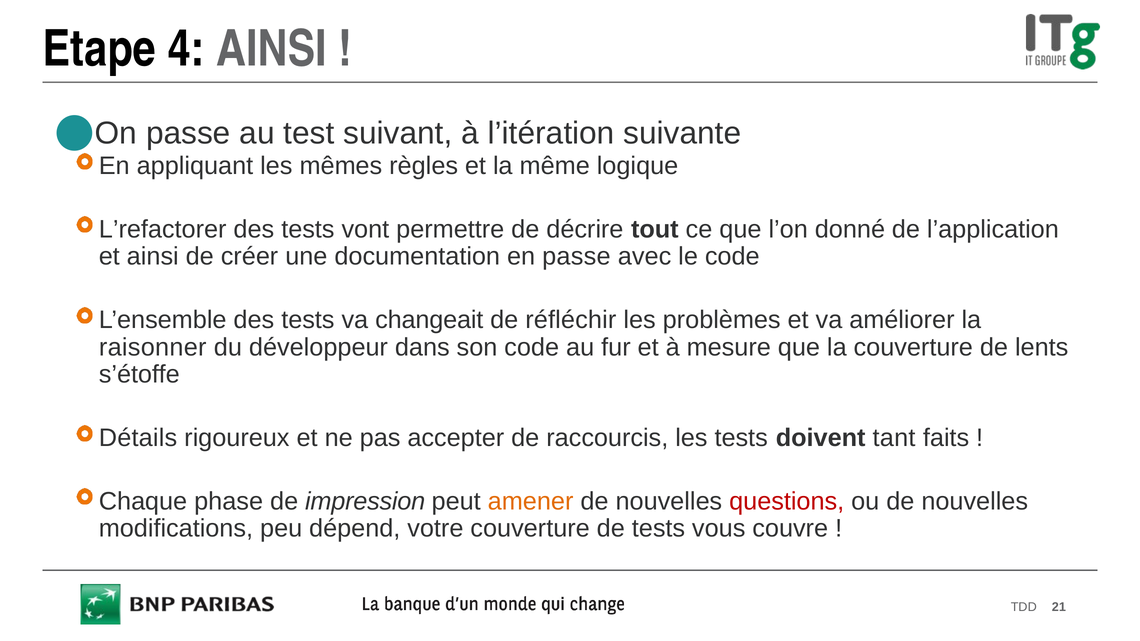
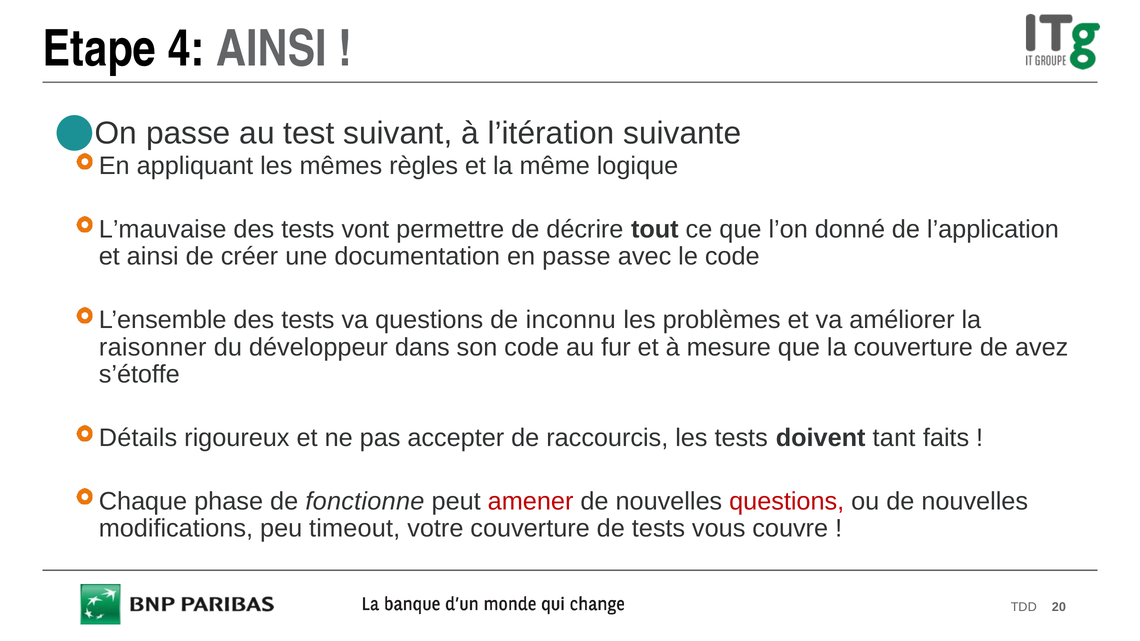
L’refactorer: L’refactorer -> L’mauvaise (163, 229)
va changeait: changeait -> questions (429, 320)
réfléchir: réfléchir -> inconnu (571, 320)
lents: lents -> avez (1042, 347)
impression: impression -> fonctionne (365, 502)
amener colour: orange -> red (531, 502)
dépend: dépend -> timeout (355, 529)
21: 21 -> 20 (1059, 607)
